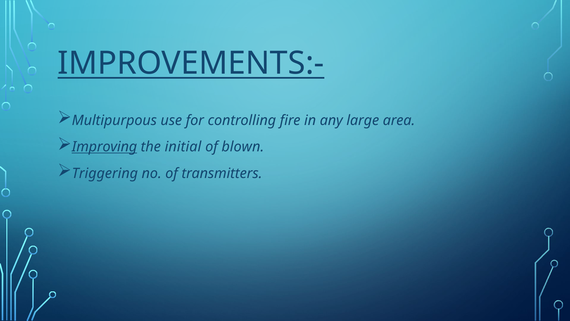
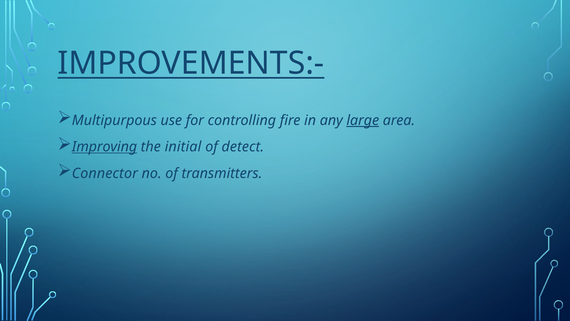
large underline: none -> present (363, 120)
blown: blown -> detect (243, 147)
Triggering: Triggering -> Connector (105, 173)
